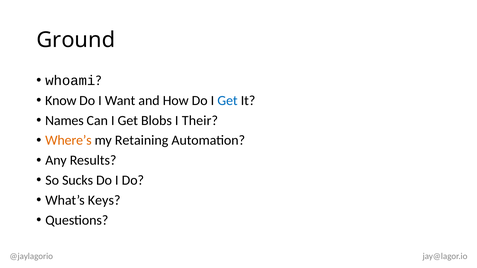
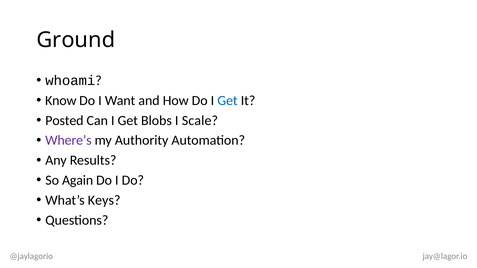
Names: Names -> Posted (64, 121)
Their: Their -> Scale (200, 121)
Where’s colour: orange -> purple (68, 141)
Retaining: Retaining -> Authority (142, 141)
Sucks: Sucks -> Again (78, 180)
